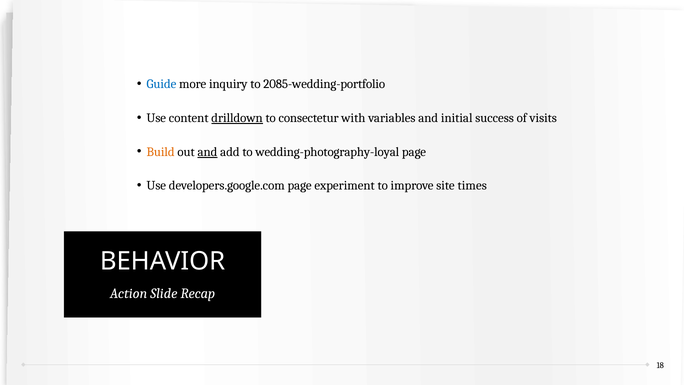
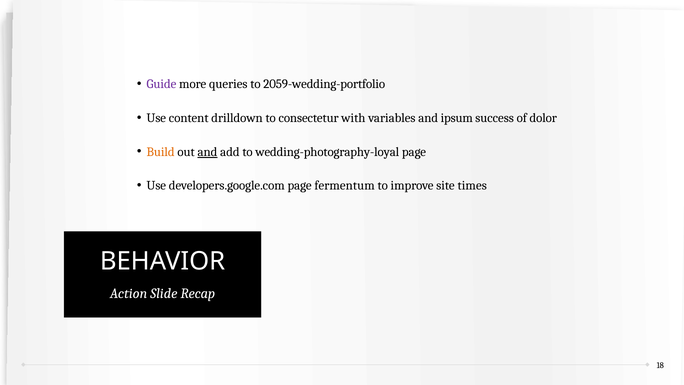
Guide colour: blue -> purple (161, 84)
inquiry: inquiry -> queries (228, 84)
2085-wedding-portfolio: 2085-wedding-portfolio -> 2059-wedding-portfolio (324, 84)
drilldown underline: present -> none (237, 118)
initial: initial -> ipsum (457, 118)
visits: visits -> dolor (543, 118)
experiment: experiment -> fermentum (345, 186)
